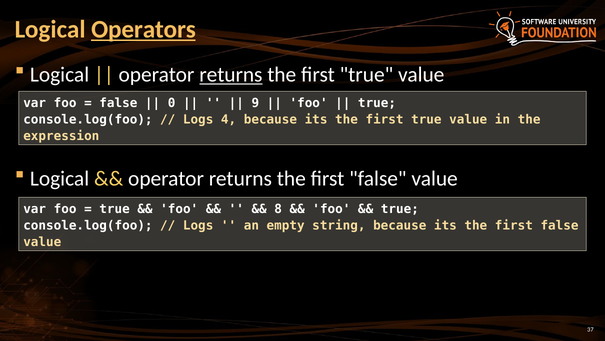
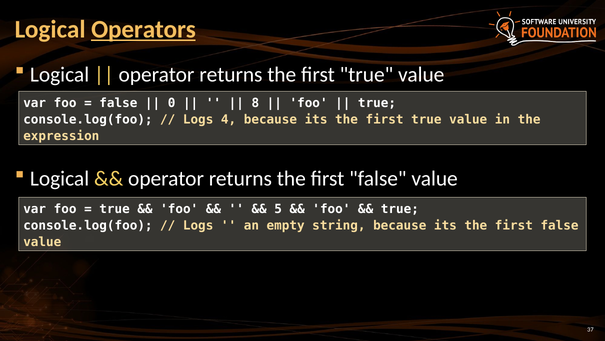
returns underline: present -> none (231, 75)
9: 9 -> 8 (255, 103)
8: 8 -> 5 (278, 209)
